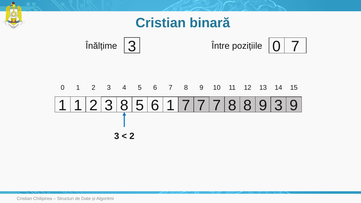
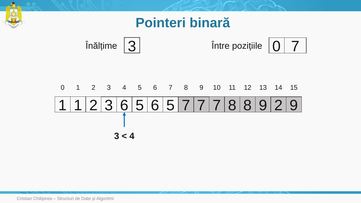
Cristian: Cristian -> Pointeri (161, 23)
3 8: 8 -> 6 (124, 105)
5 6 1: 1 -> 5 (171, 105)
9 3: 3 -> 2 (278, 105)
2: 2 -> 4 (132, 136)
